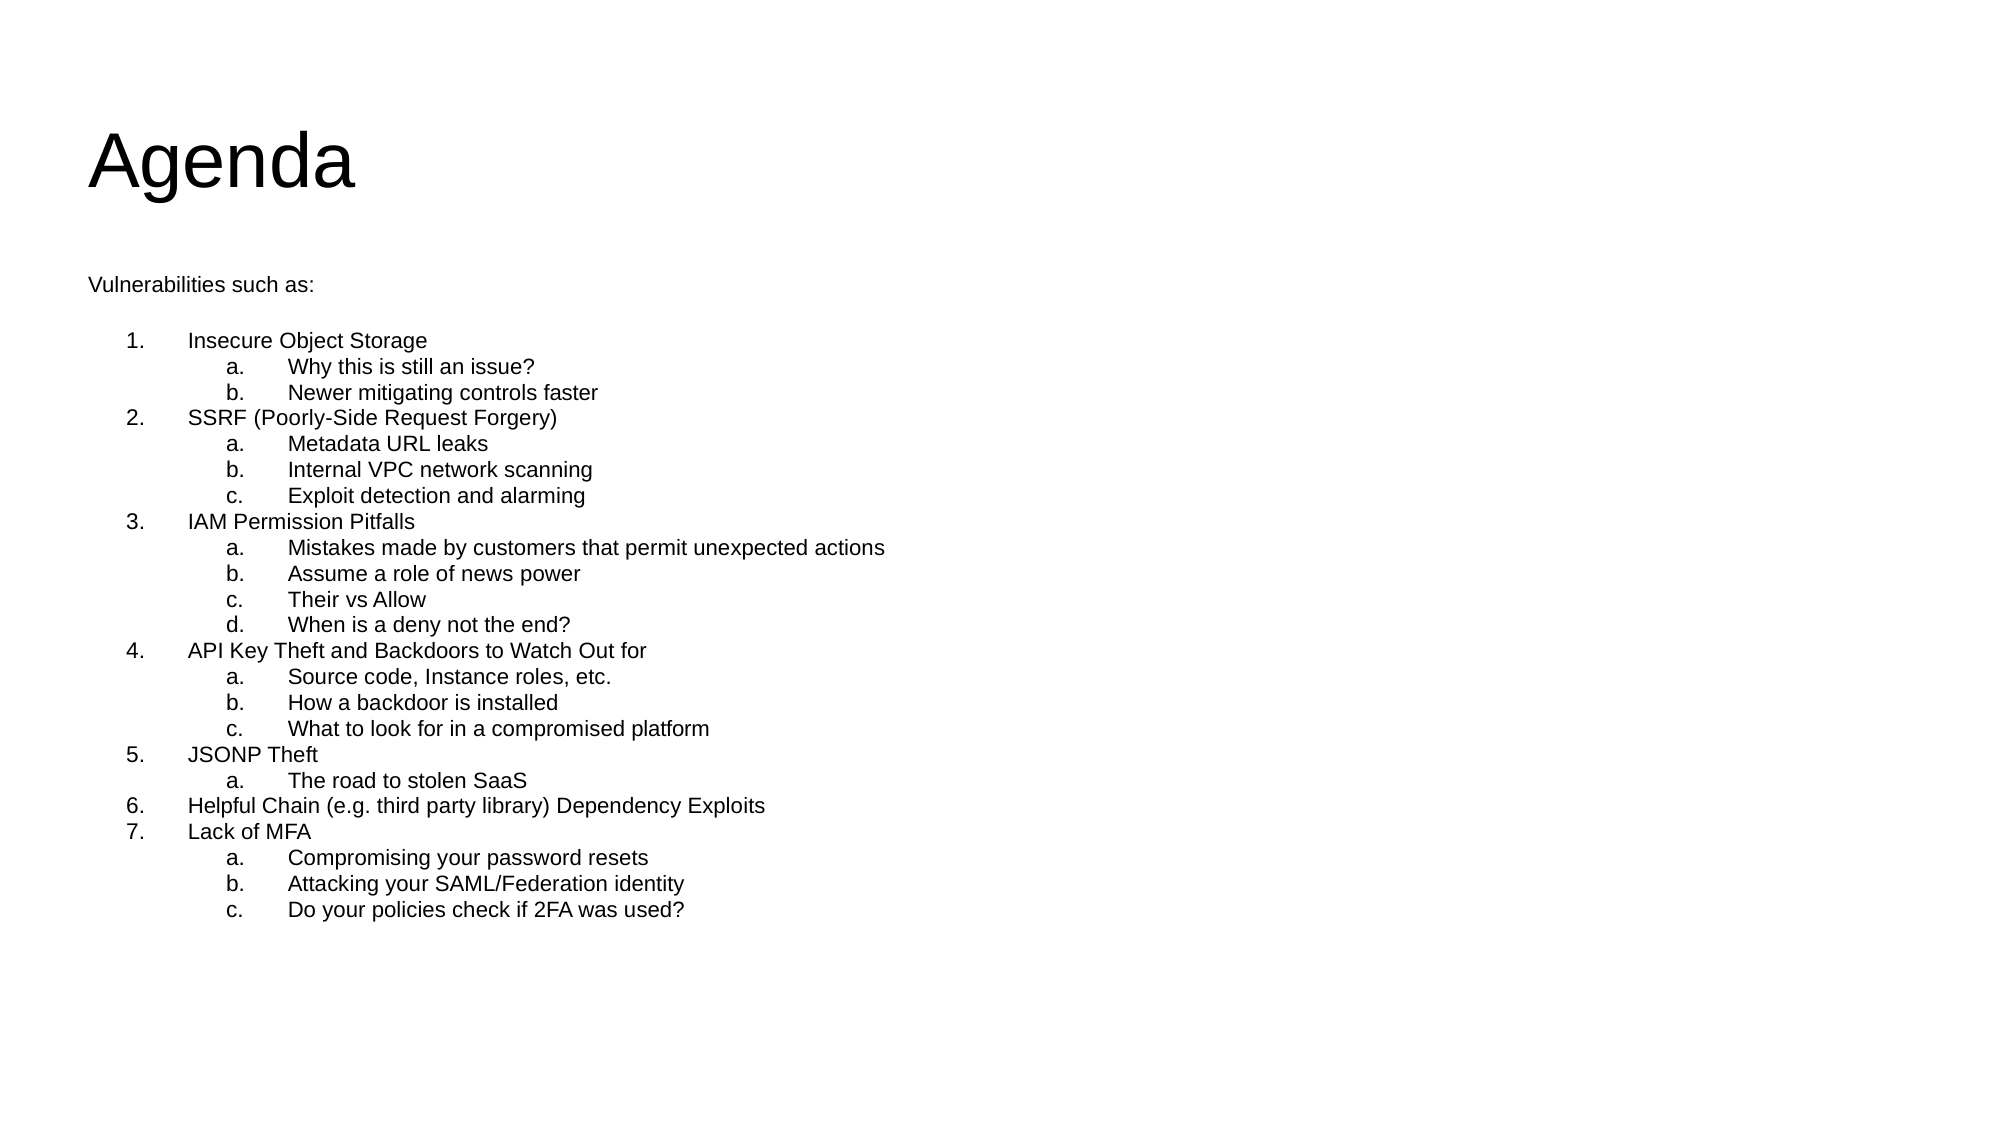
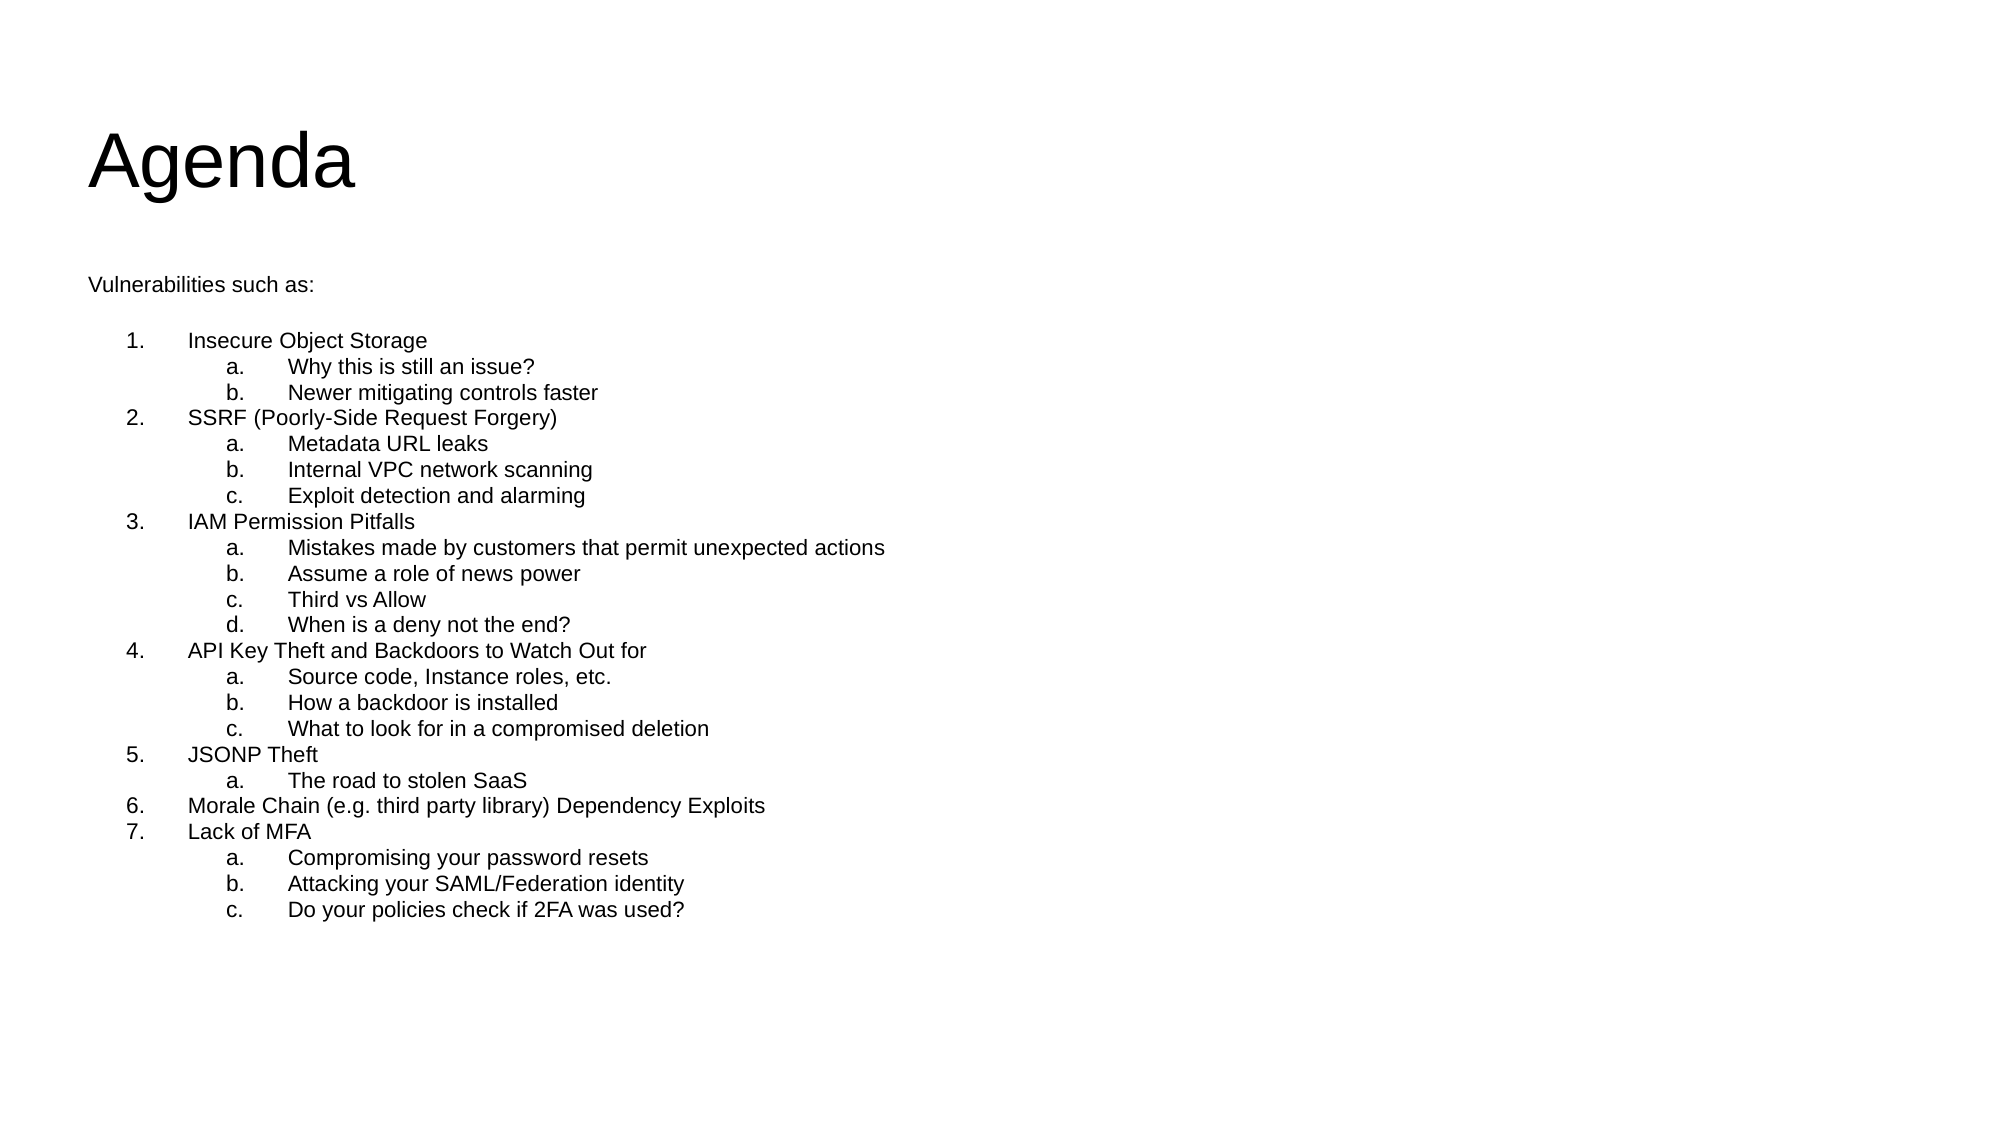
Their: Their -> Third (313, 600)
platform: platform -> deletion (670, 729)
Helpful: Helpful -> Morale (222, 807)
